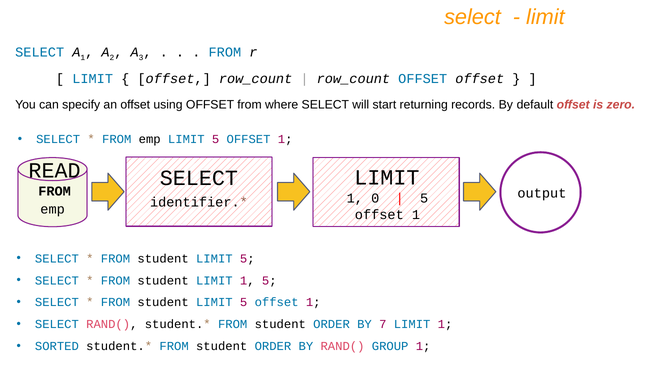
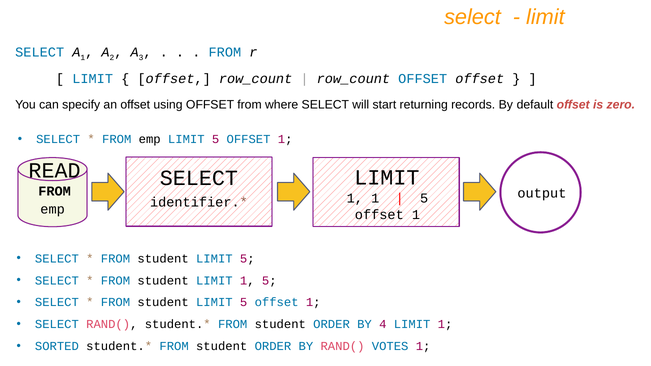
1 0: 0 -> 1 (375, 199)
7: 7 -> 4 (383, 325)
GROUP: GROUP -> VOTES (390, 347)
